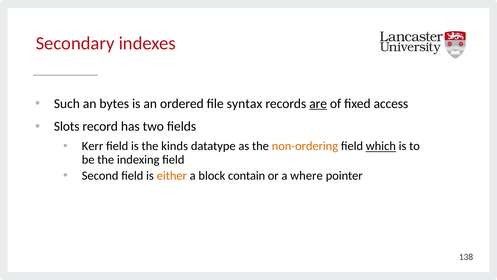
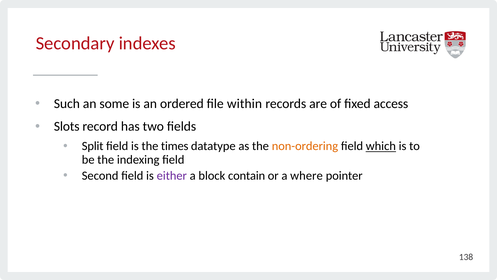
bytes: bytes -> some (114, 103)
syntax: syntax -> within (244, 103)
are underline: present -> none (318, 103)
Kerr: Kerr -> Split (93, 146)
kinds: kinds -> times (175, 146)
either colour: orange -> purple (172, 175)
